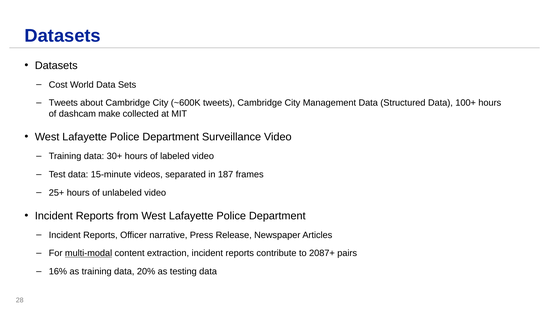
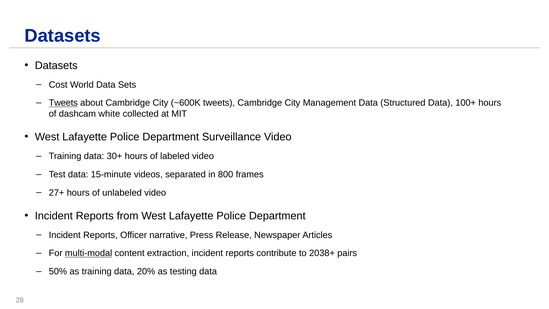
Tweets underline: none -> present (63, 103)
make: make -> white (109, 114)
187: 187 -> 800 (226, 174)
25+: 25+ -> 27+ (57, 193)
2087+: 2087+ -> 2038+ (322, 253)
16%: 16% -> 50% (58, 271)
